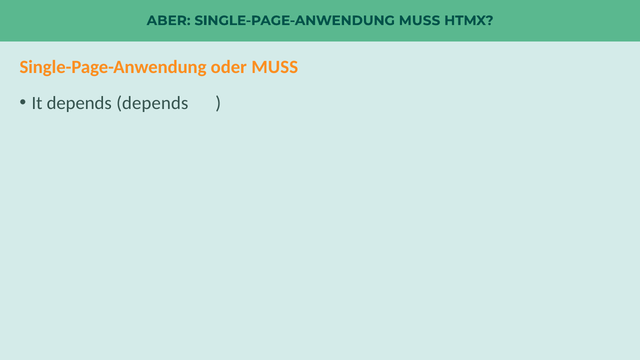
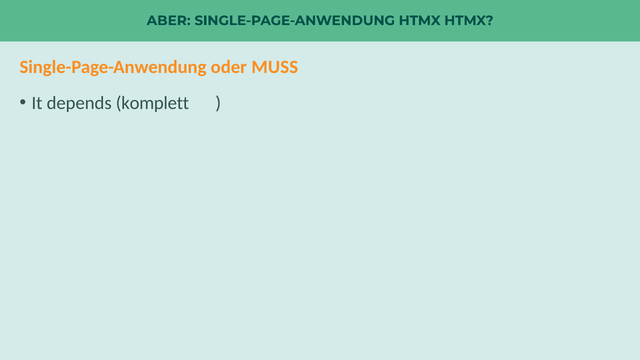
SINGLE-PAGE-ANWENDUNG MUSS: MUSS -> HTMX (420, 21)
depends depends: depends -> komplett (152, 103)
